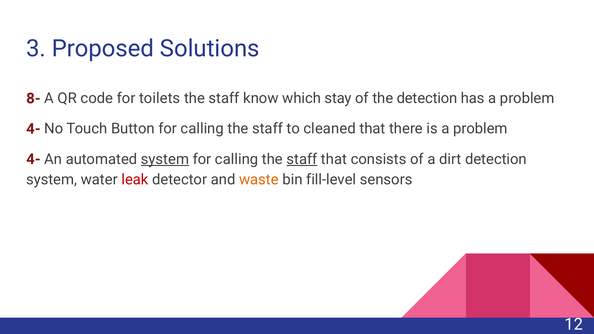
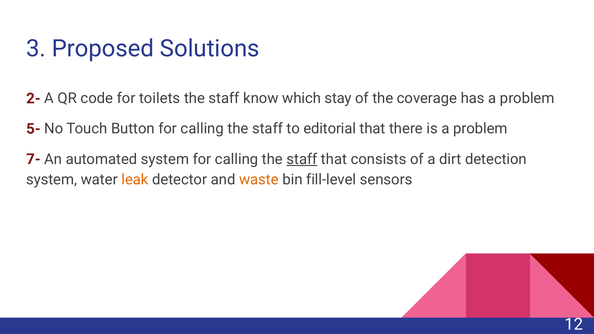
8-: 8- -> 2- (33, 98)
the detection: detection -> coverage (427, 98)
4-: 4- -> 5- (33, 129)
cleaned: cleaned -> editorial (330, 129)
4-: 4- -> 7- (33, 159)
system underline: present -> none (165, 159)
leak colour: red -> orange (135, 180)
